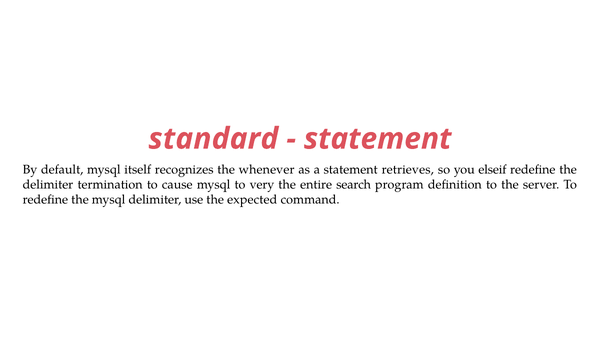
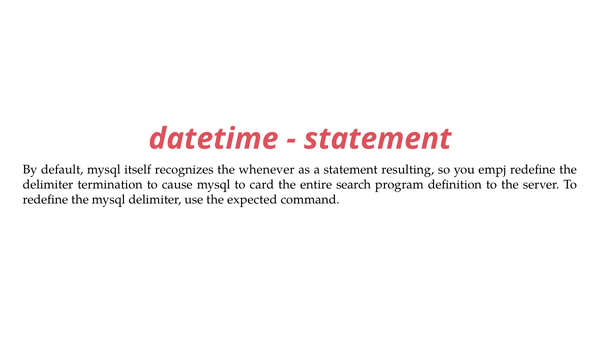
standard: standard -> datetime (213, 139)
retrieves: retrieves -> resulting (408, 169)
elseif: elseif -> empj (492, 169)
very: very -> card (262, 184)
